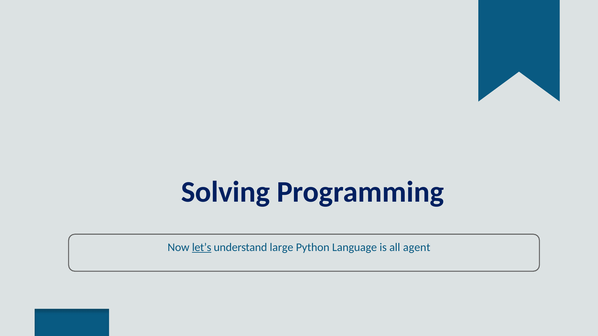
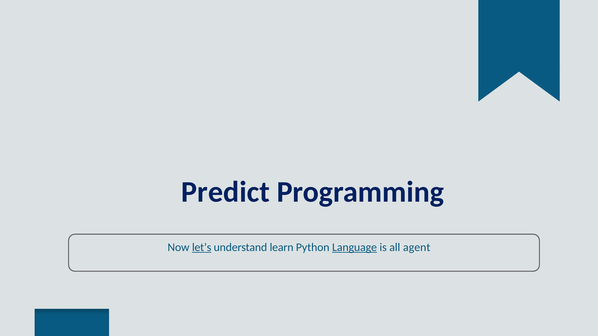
Solving: Solving -> Predict (226, 192)
large: large -> learn (282, 248)
Language underline: none -> present (355, 248)
